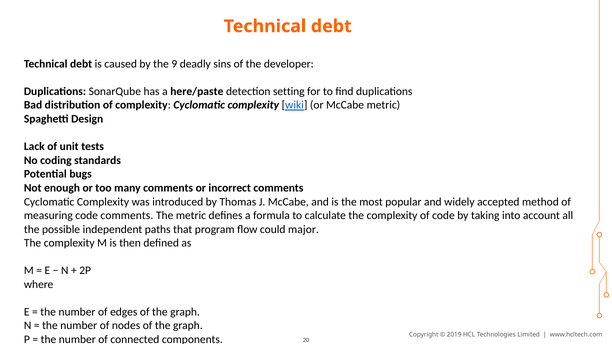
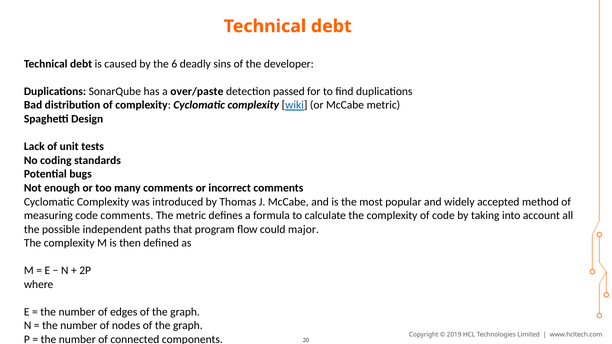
9: 9 -> 6 (174, 64)
here/paste: here/paste -> over/paste (197, 91)
setting: setting -> passed (289, 91)
